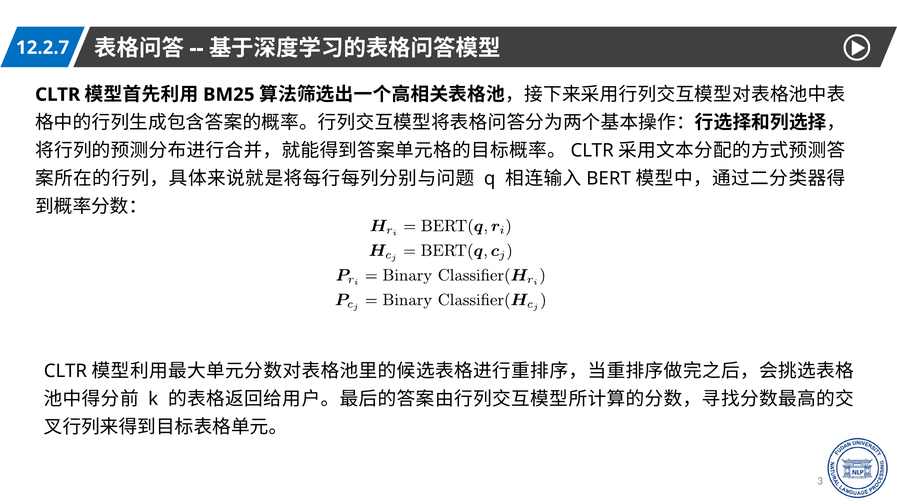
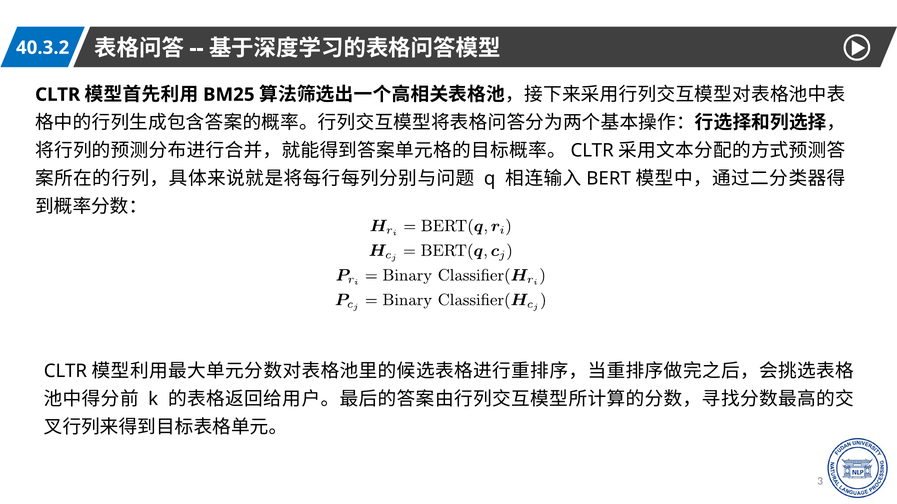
12.2.7: 12.2.7 -> 40.3.2 (43, 48)
